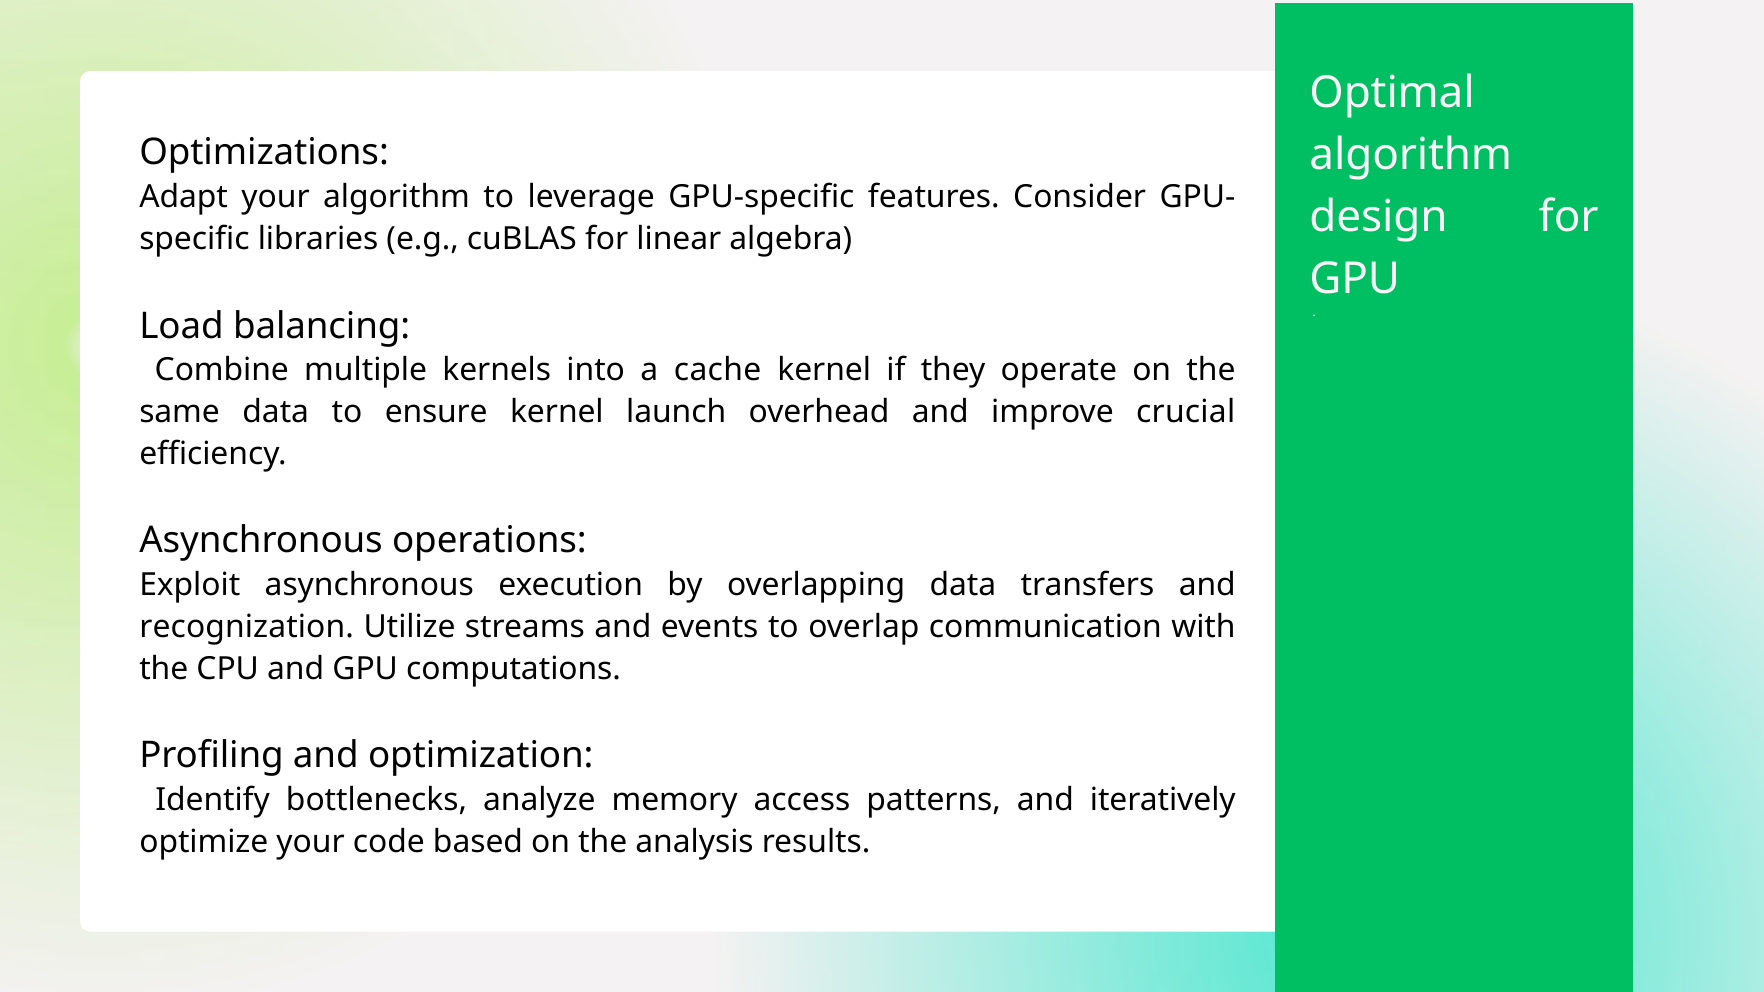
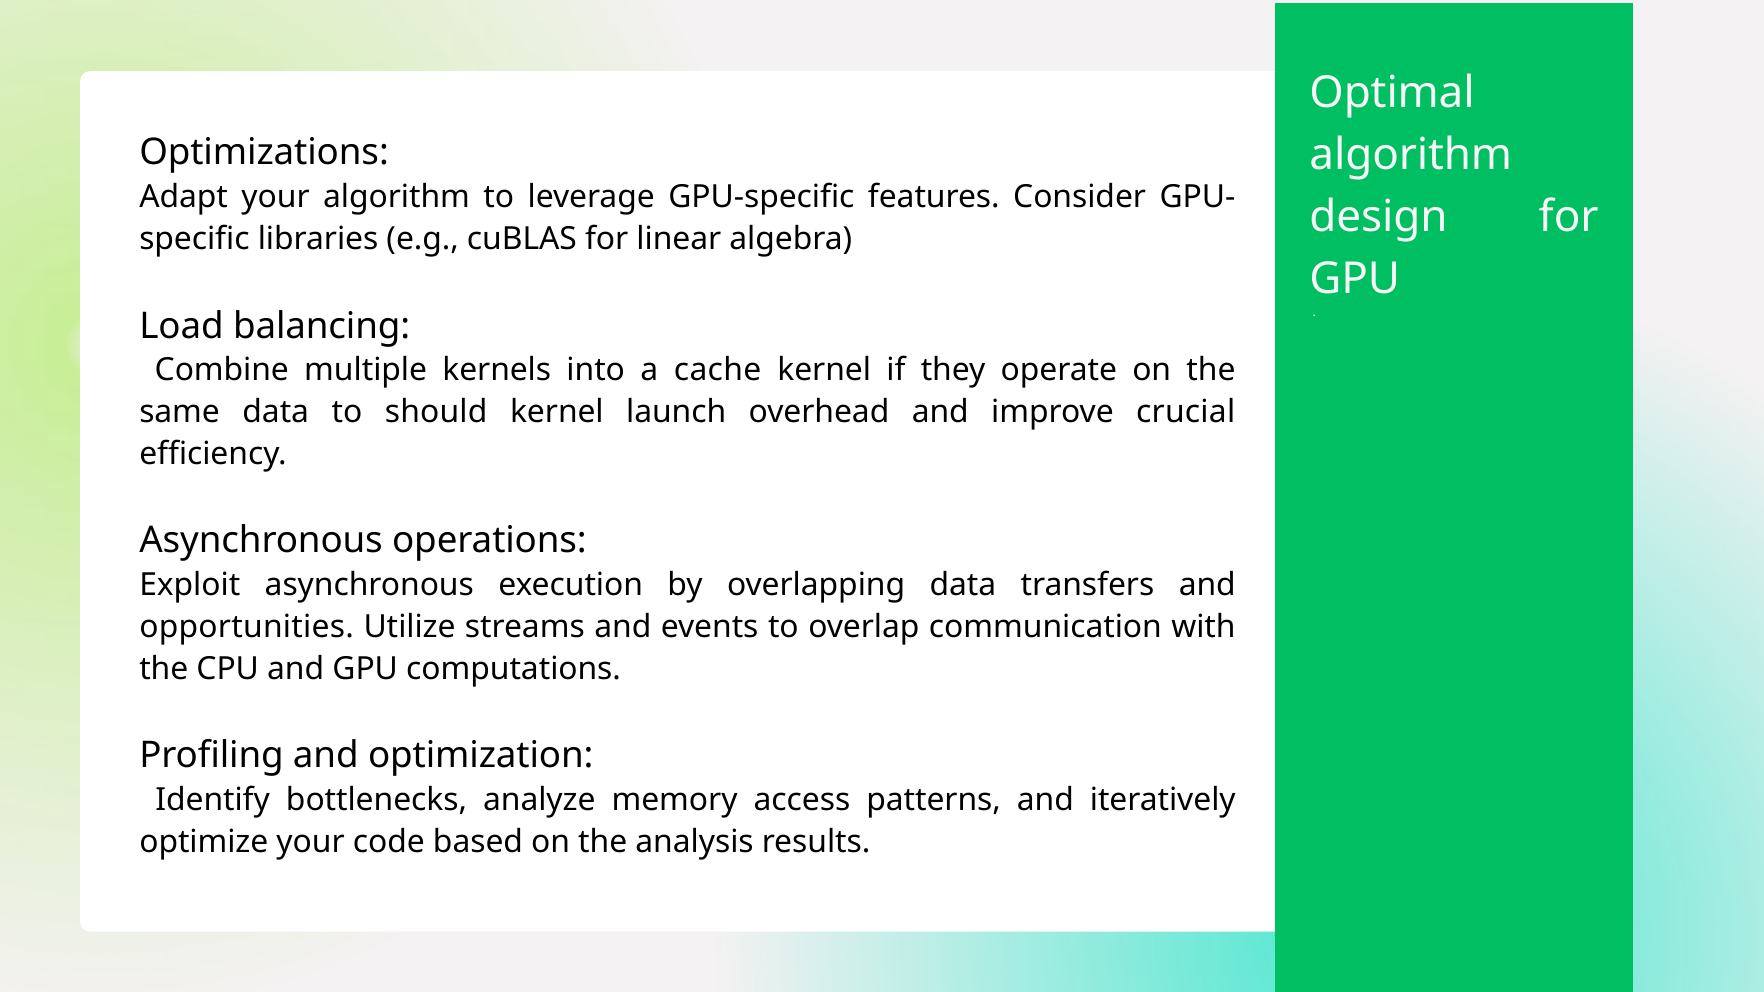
ensure: ensure -> should (436, 412)
recognization: recognization -> opportunities (247, 627)
